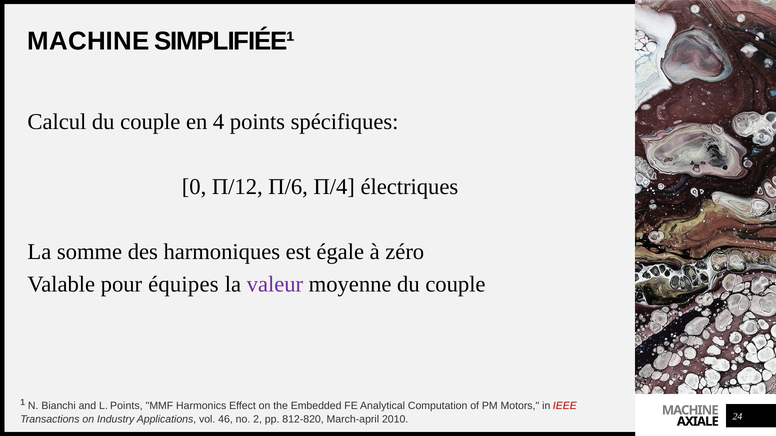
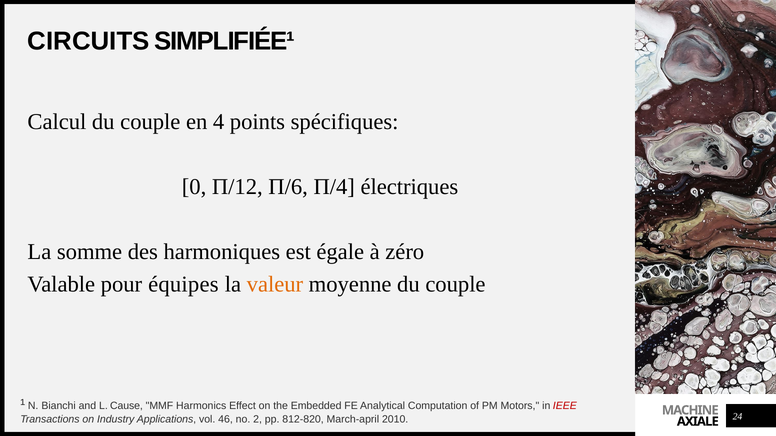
MACHINE: MACHINE -> CIRCUITS (89, 41)
valeur colour: purple -> orange (275, 284)
L Points: Points -> Cause (126, 406)
